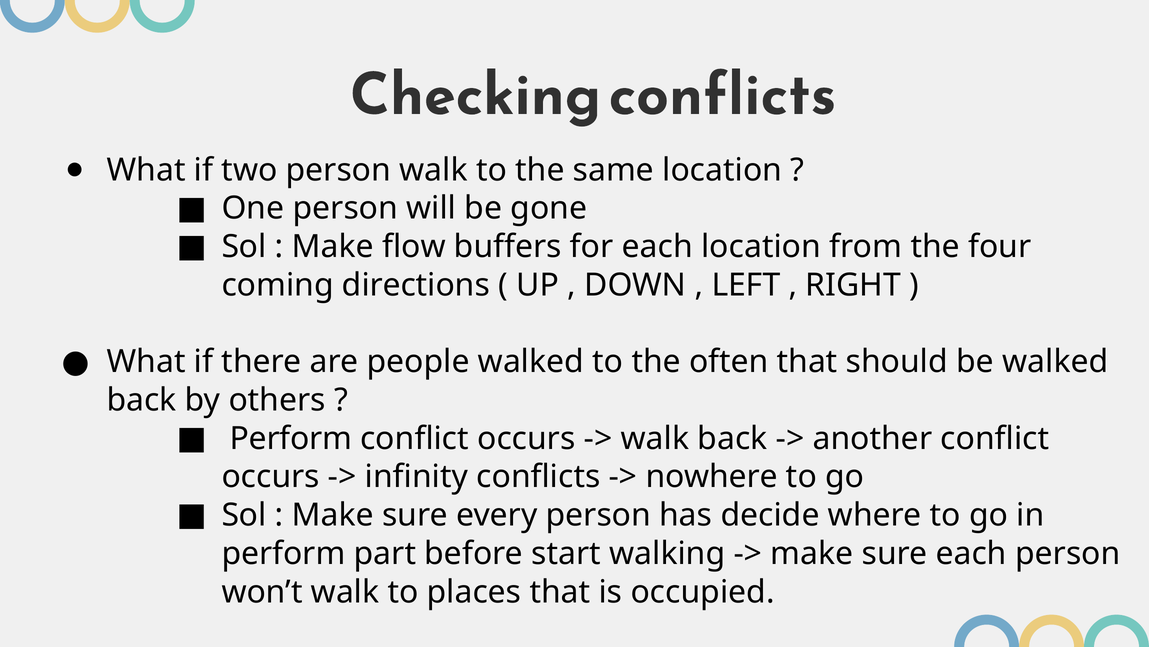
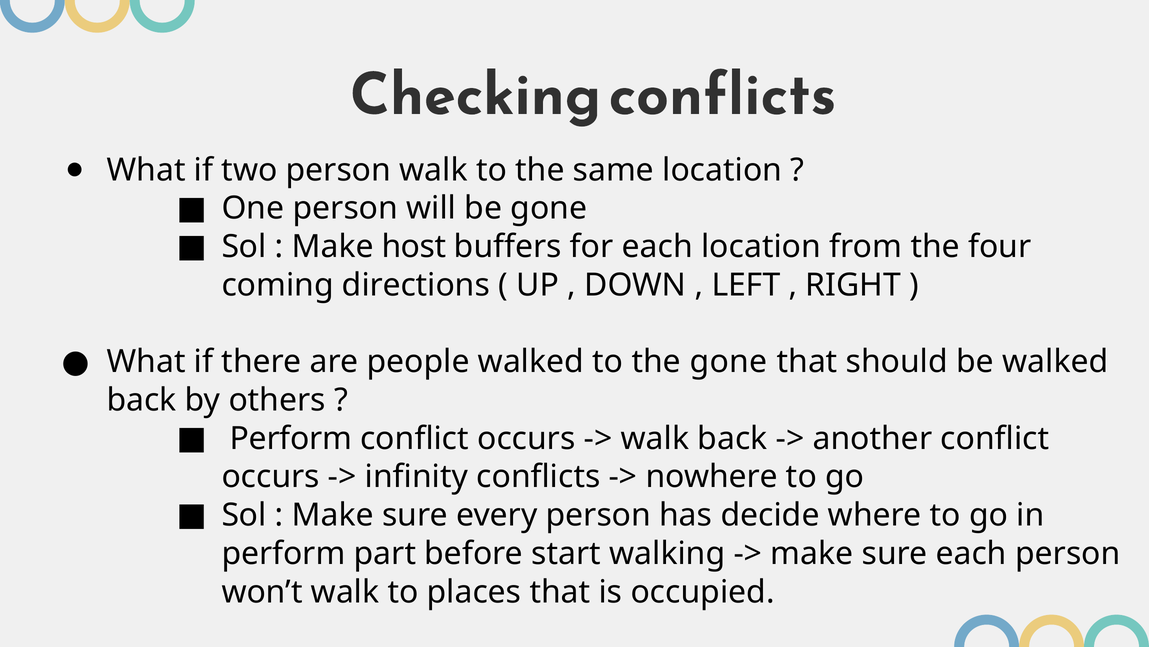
flow: flow -> host (414, 247)
the often: often -> gone (729, 361)
